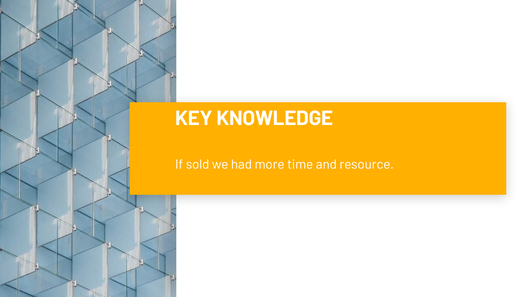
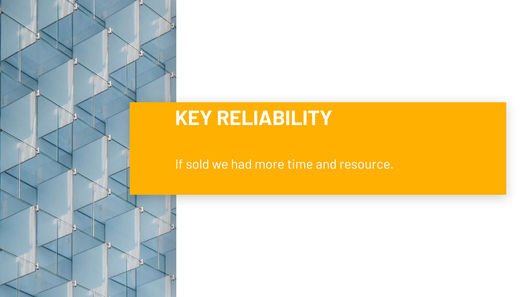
KNOWLEDGE: KNOWLEDGE -> RELIABILITY (275, 119)
